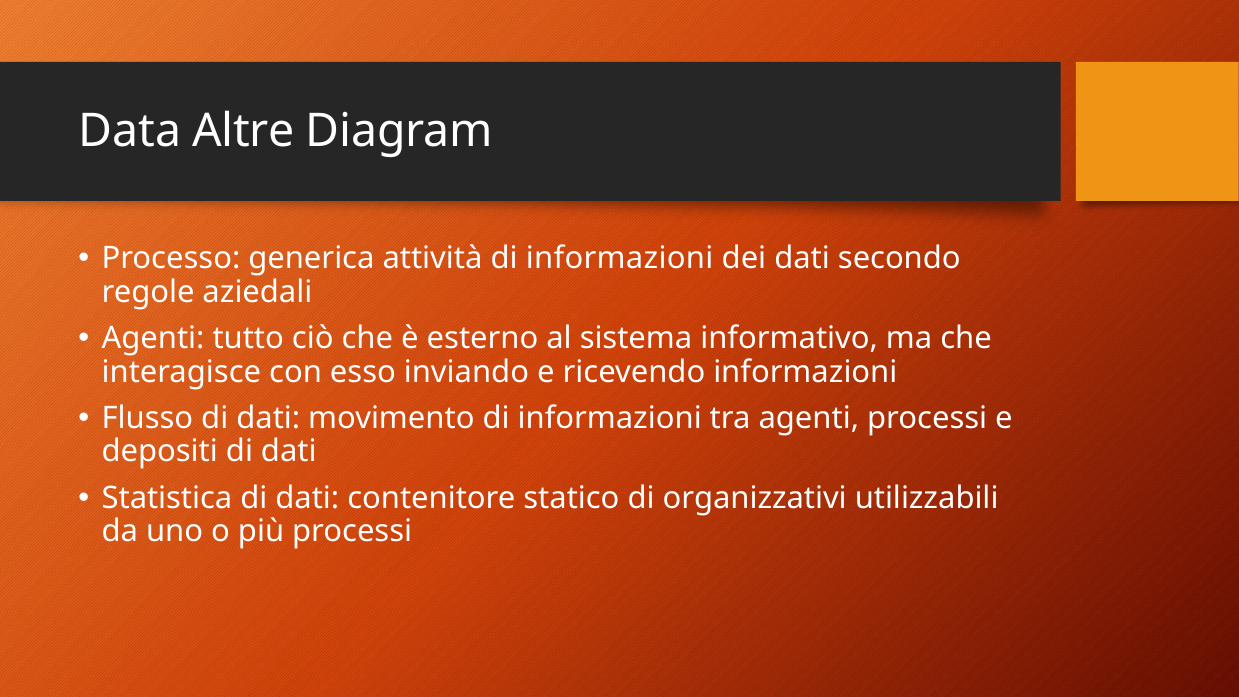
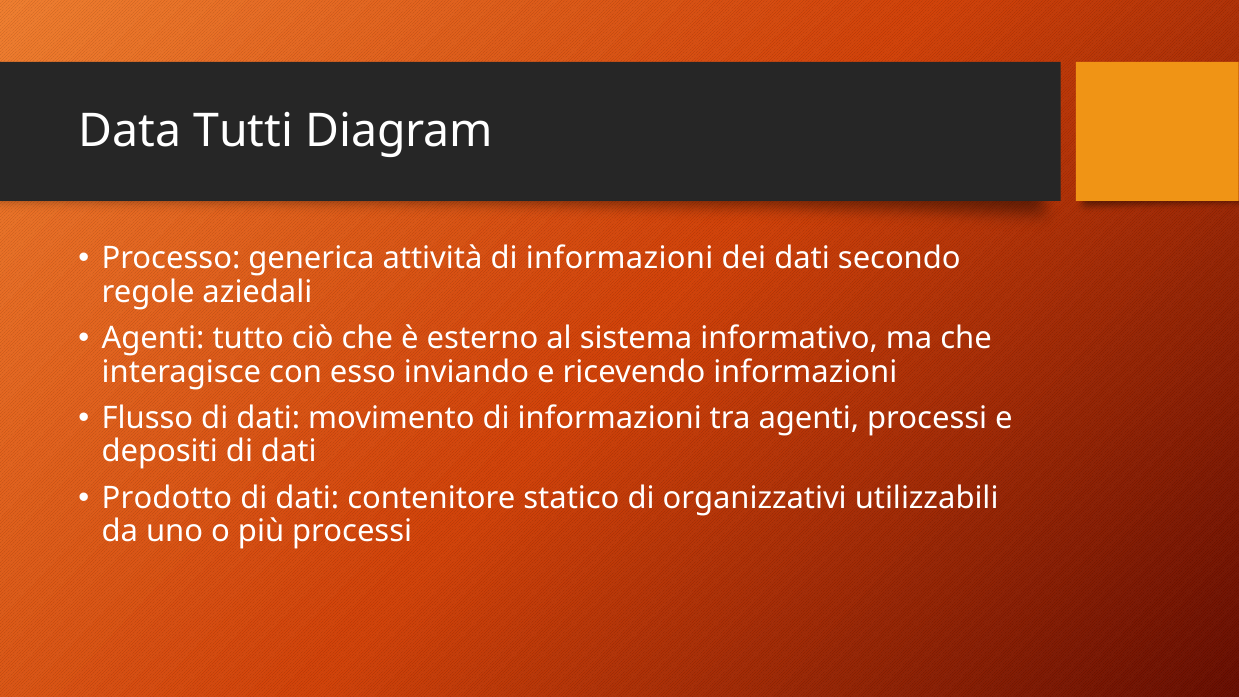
Altre: Altre -> Tutti (243, 131)
Statistica: Statistica -> Prodotto (167, 498)
